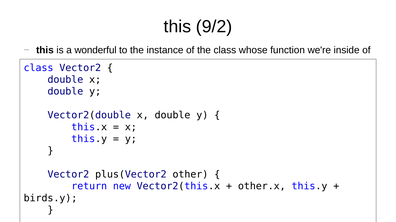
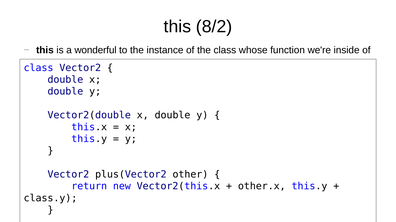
9/2: 9/2 -> 8/2 (214, 27)
birds.y: birds.y -> class.y (50, 199)
